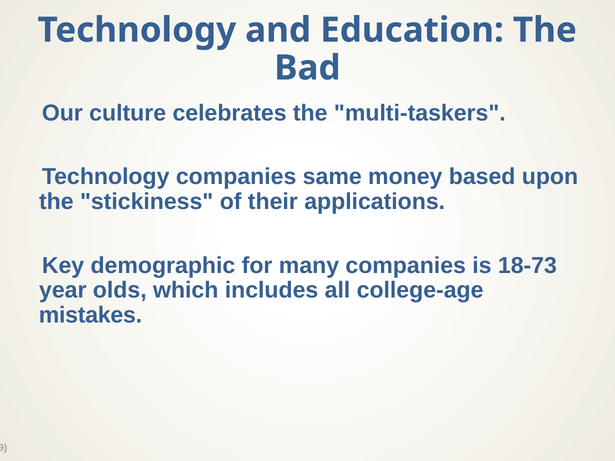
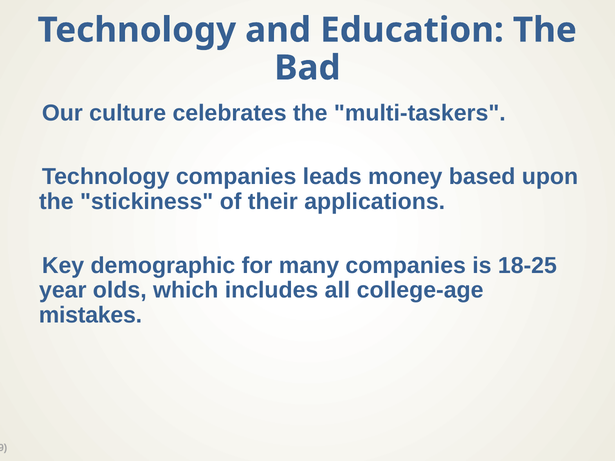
same: same -> leads (332, 177)
18-73: 18-73 -> 18-25 (527, 266)
